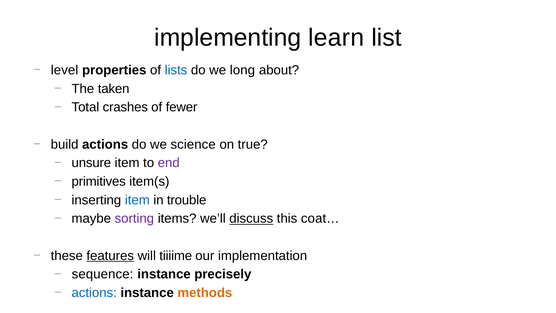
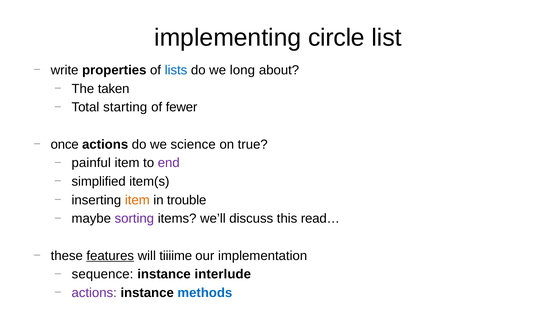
learn: learn -> circle (336, 37)
level: level -> write (65, 70)
crashes: crashes -> starting (125, 107)
build: build -> once (65, 144)
unsure: unsure -> painful (91, 163)
primitives: primitives -> simplified (99, 181)
item colour: blue -> orange (137, 200)
discuss underline: present -> none (251, 218)
coat…: coat… -> read… (320, 218)
precisely: precisely -> interlude (223, 274)
actions colour: blue -> purple (94, 293)
methods colour: orange -> blue (205, 293)
